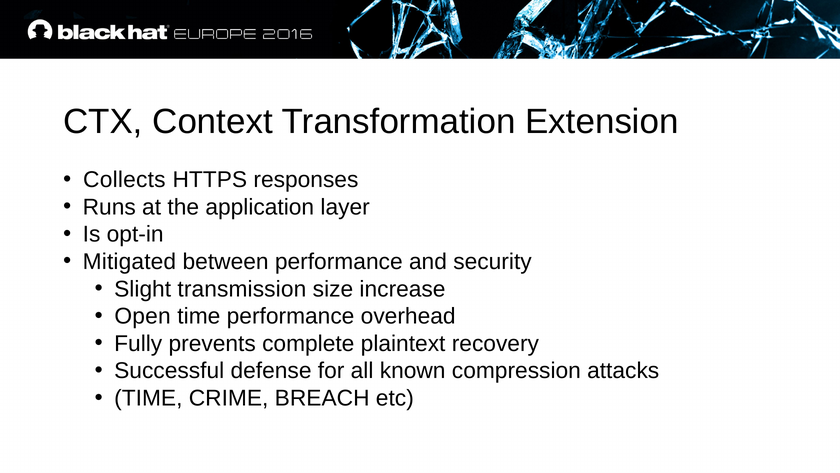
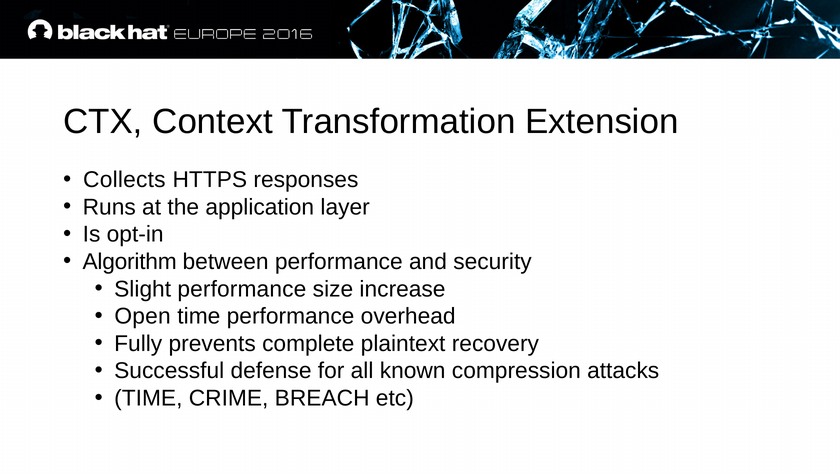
Mitigated: Mitigated -> Algorithm (130, 261)
Slight transmission: transmission -> performance (242, 289)
